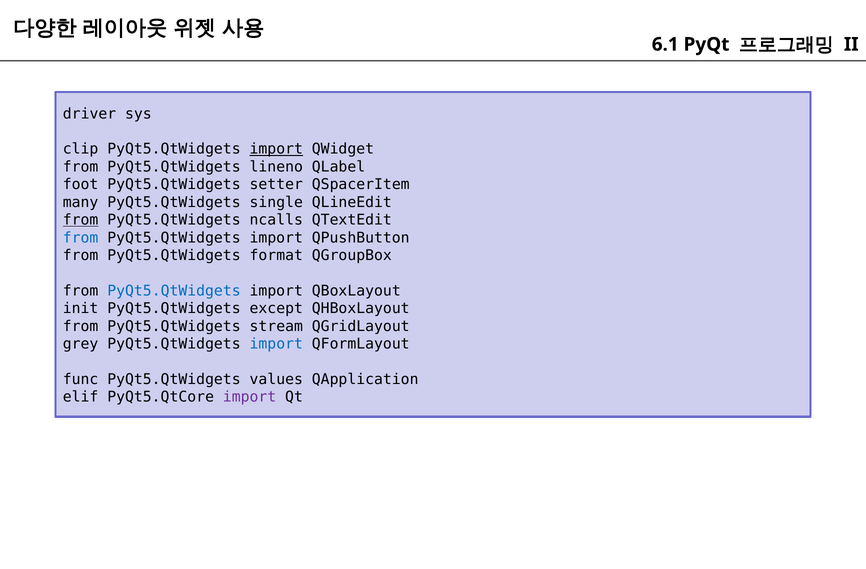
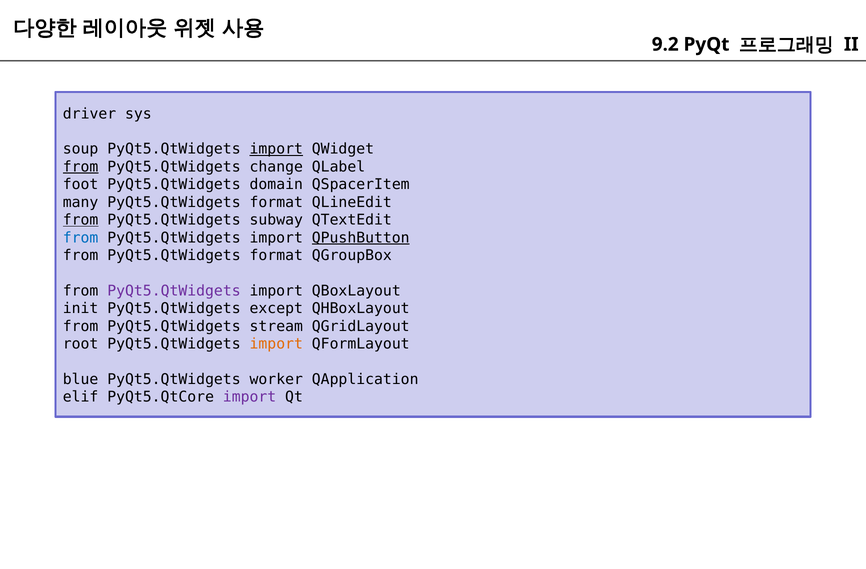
6.1: 6.1 -> 9.2 (665, 44)
clip: clip -> soup (81, 149)
from underline: none -> present (81, 167)
lineno: lineno -> change (276, 167)
setter: setter -> domain (276, 184)
single: single -> format (276, 202)
ncalls: ncalls -> subway (276, 220)
QPushButton underline: none -> present (361, 238)
PyQt5.QtWidgets colour: blue -> purple (174, 291)
grey: grey -> root (81, 344)
import colour: blue -> orange (276, 344)
func: func -> blue (81, 379)
values: values -> worker (276, 379)
